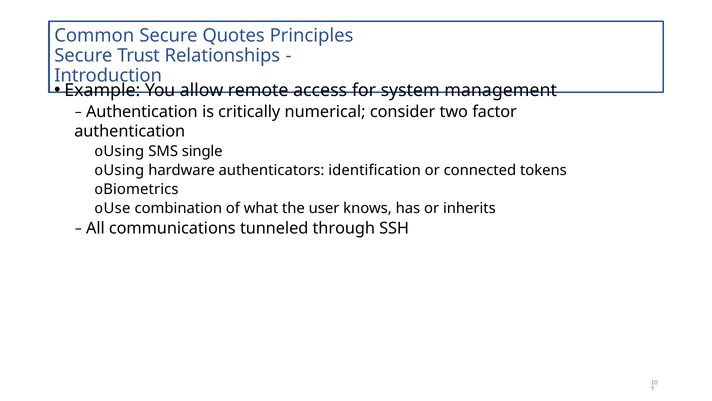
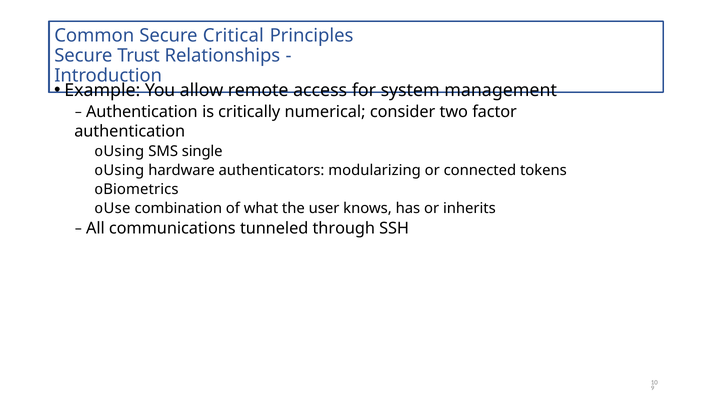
Quotes: Quotes -> Critical (233, 36)
identification: identification -> modularizing (375, 170)
